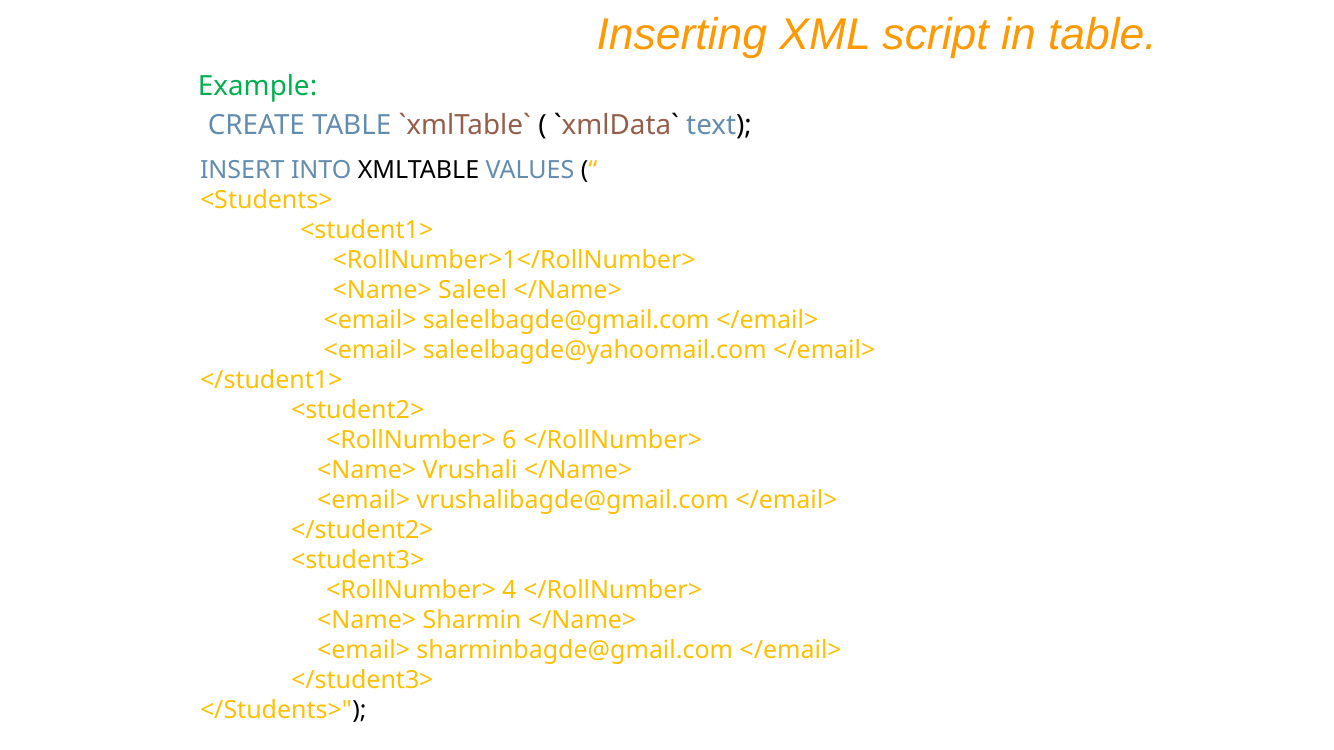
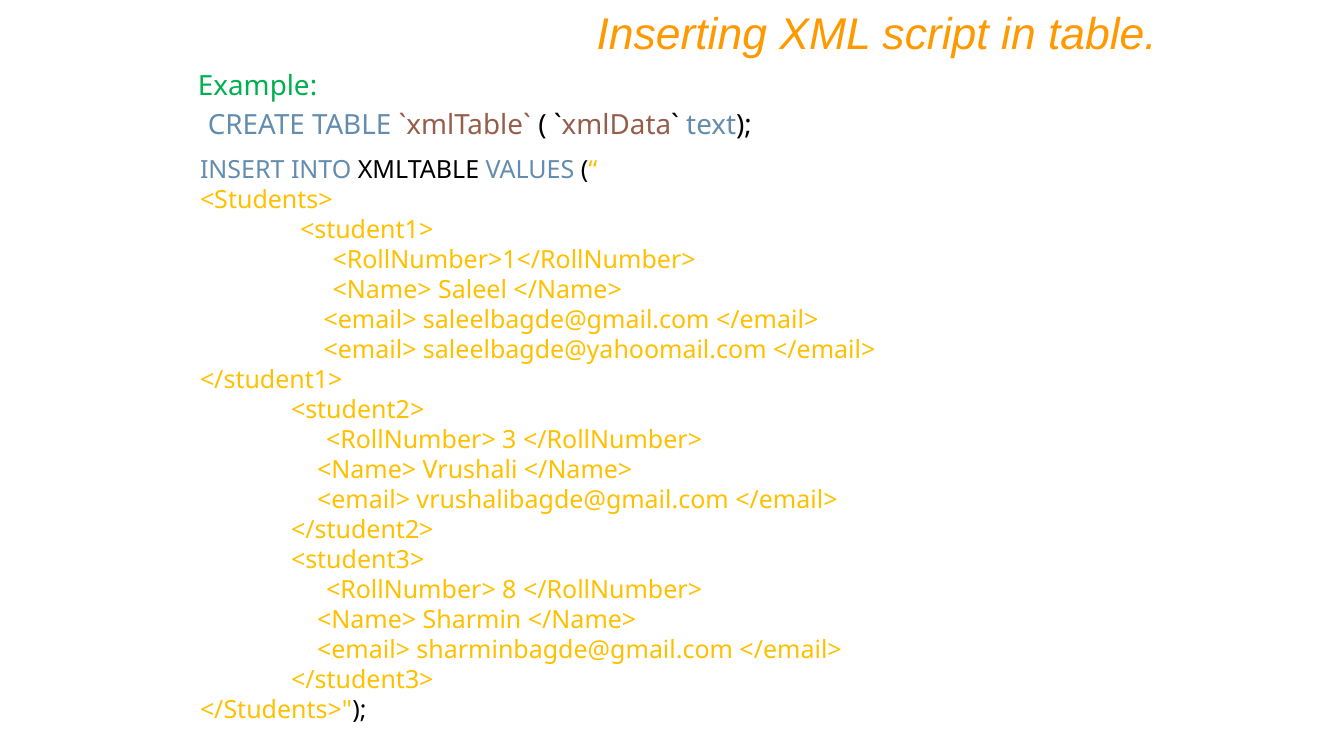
6: 6 -> 3 (509, 440)
4: 4 -> 8 (509, 590)
